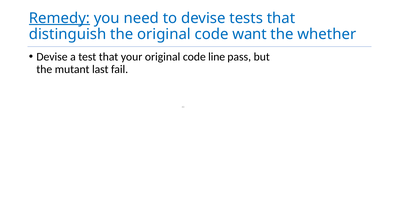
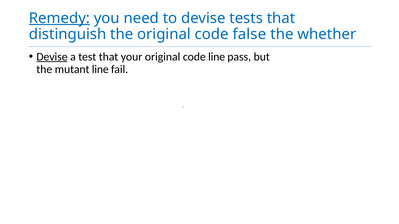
want: want -> false (249, 34)
Devise underline: none -> present (52, 57)
mutant last: last -> line (100, 69)
